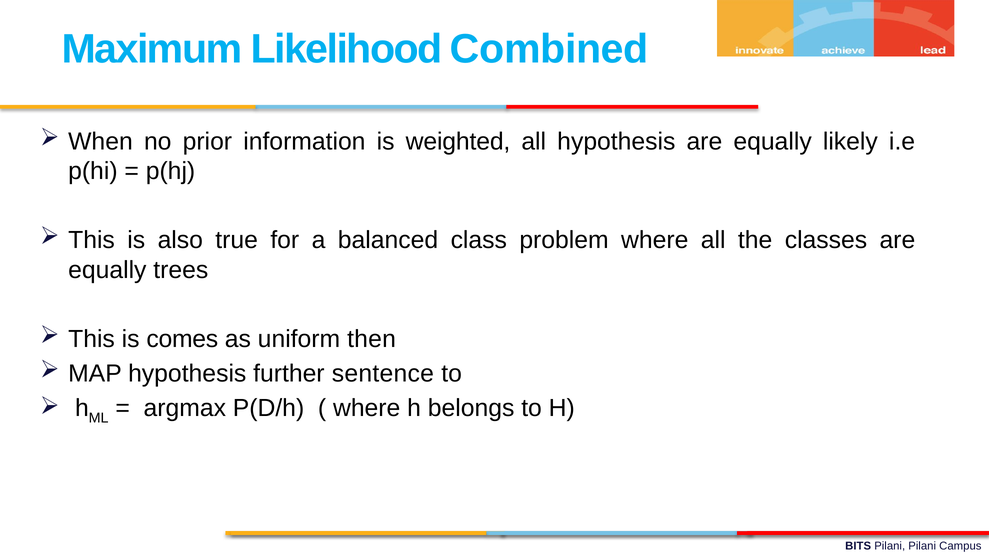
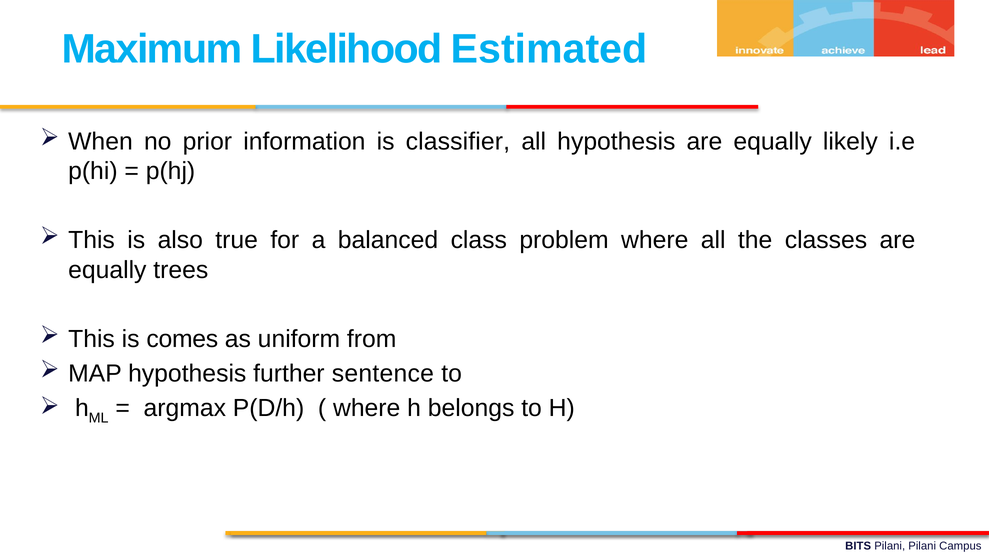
Combined: Combined -> Estimated (549, 49)
weighted: weighted -> classifier (458, 141)
then: then -> from (372, 339)
